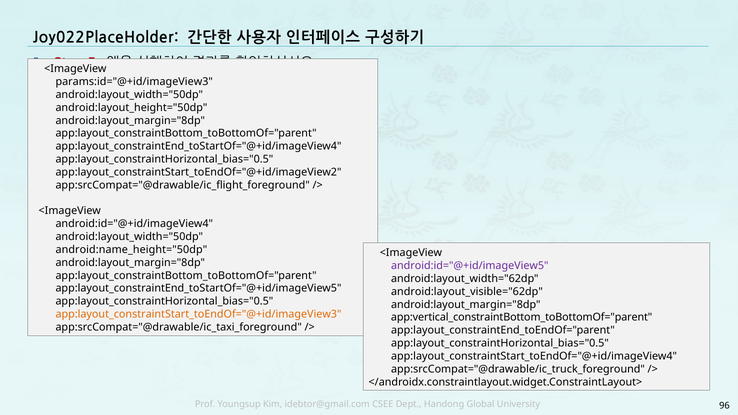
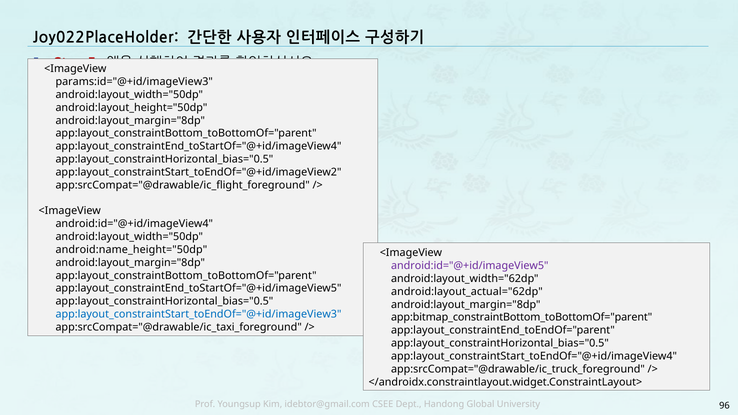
android:layout_visible="62dp: android:layout_visible="62dp -> android:layout_actual="62dp (467, 292)
app:layout_constraintStart_toEndOf="@+id/imageView3 colour: orange -> blue (198, 314)
app:vertical_constraintBottom_toBottomOf="parent: app:vertical_constraintBottom_toBottomOf="parent -> app:bitmap_constraintBottom_toBottomOf="parent (522, 317)
